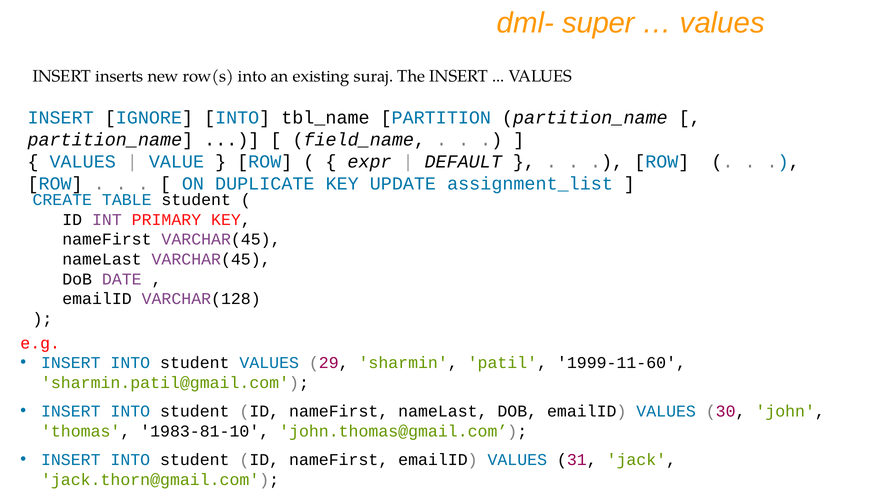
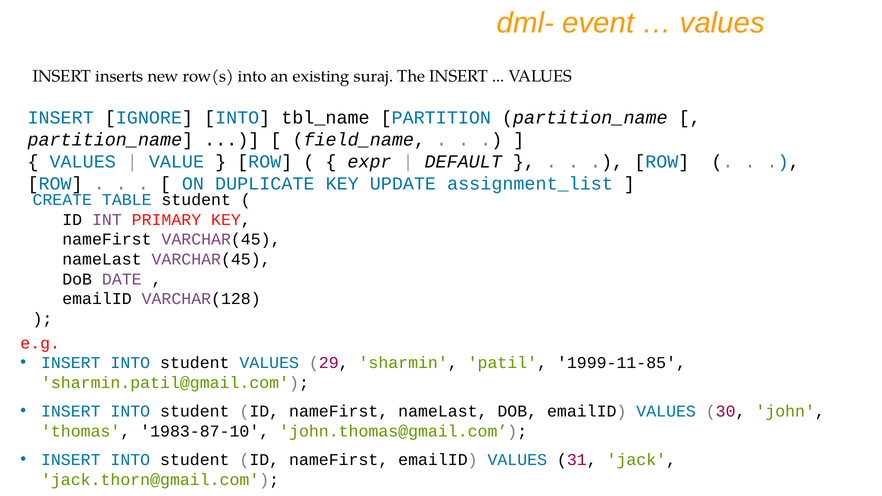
super: super -> event (598, 23)
1999-11-60: 1999-11-60 -> 1999-11-85 (621, 363)
1983-81-10: 1983-81-10 -> 1983-87-10 (205, 431)
